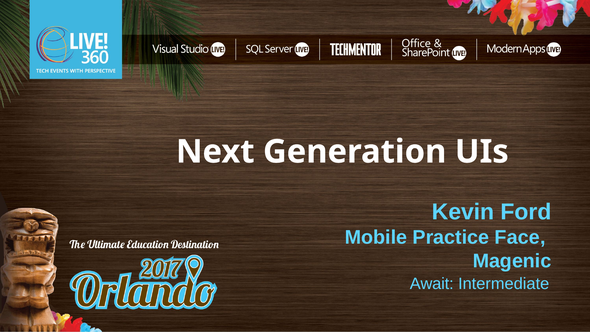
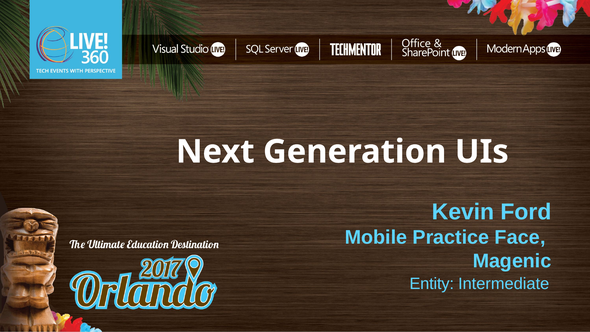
Await: Await -> Entity (432, 284)
